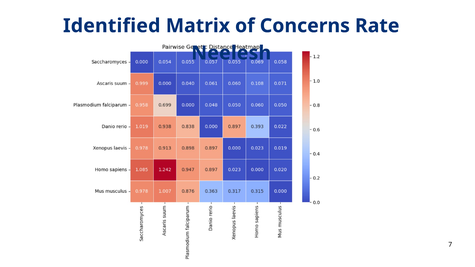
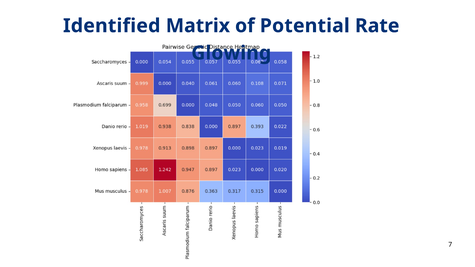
Concerns: Concerns -> Potential (305, 26)
Neelesh: Neelesh -> Glowing (231, 53)
